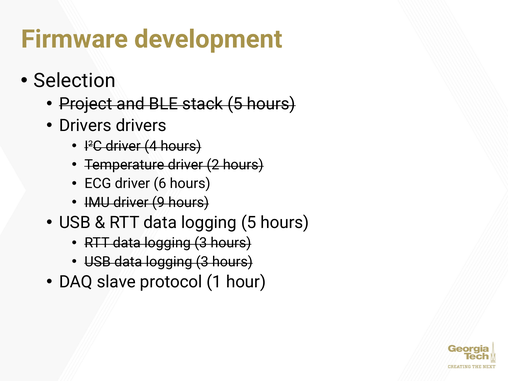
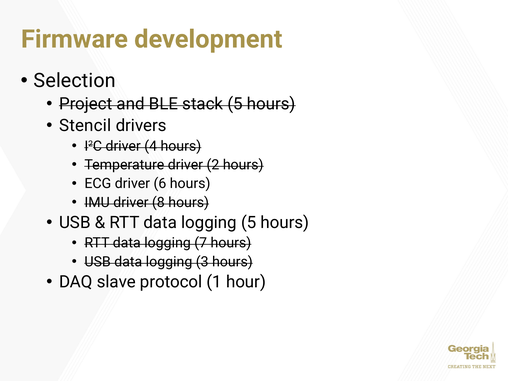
Drivers: Drivers -> Stencil (85, 126)
9: 9 -> 8 (158, 202)
RTT data logging 3: 3 -> 7 (201, 243)
